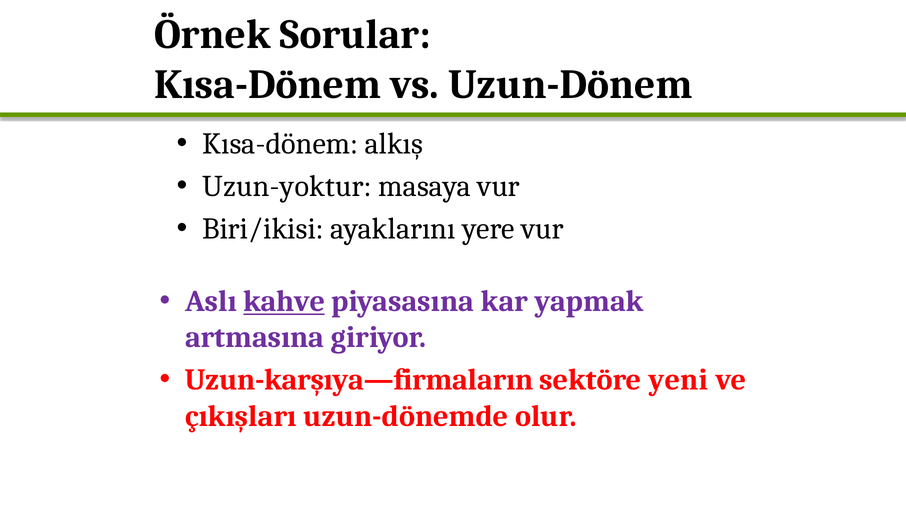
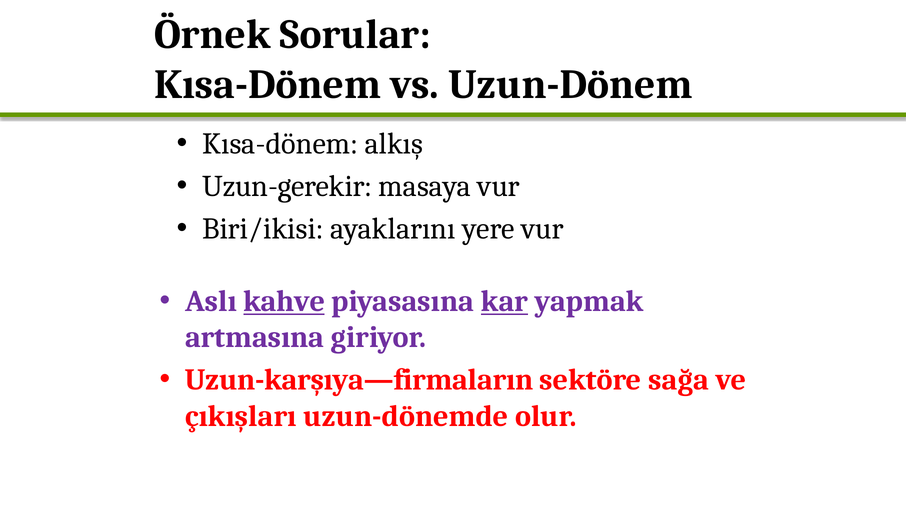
Uzun-yoktur: Uzun-yoktur -> Uzun-gerekir (287, 186)
kar underline: none -> present (505, 301)
yeni: yeni -> sağa (678, 380)
